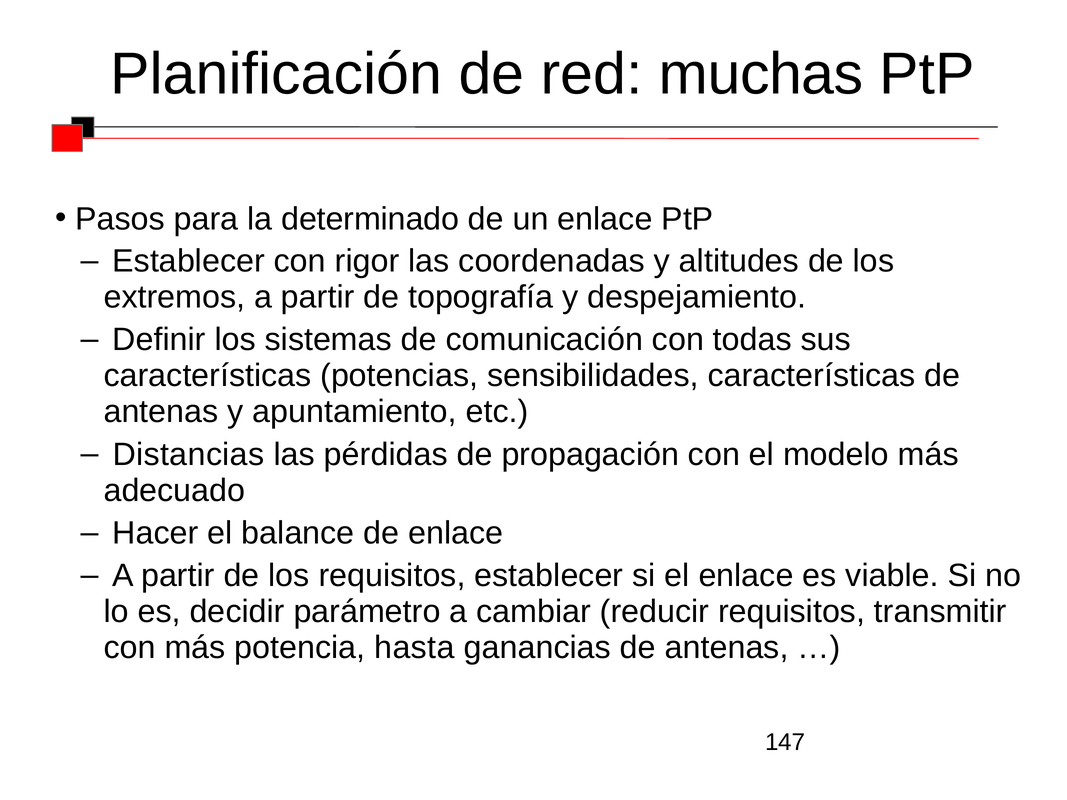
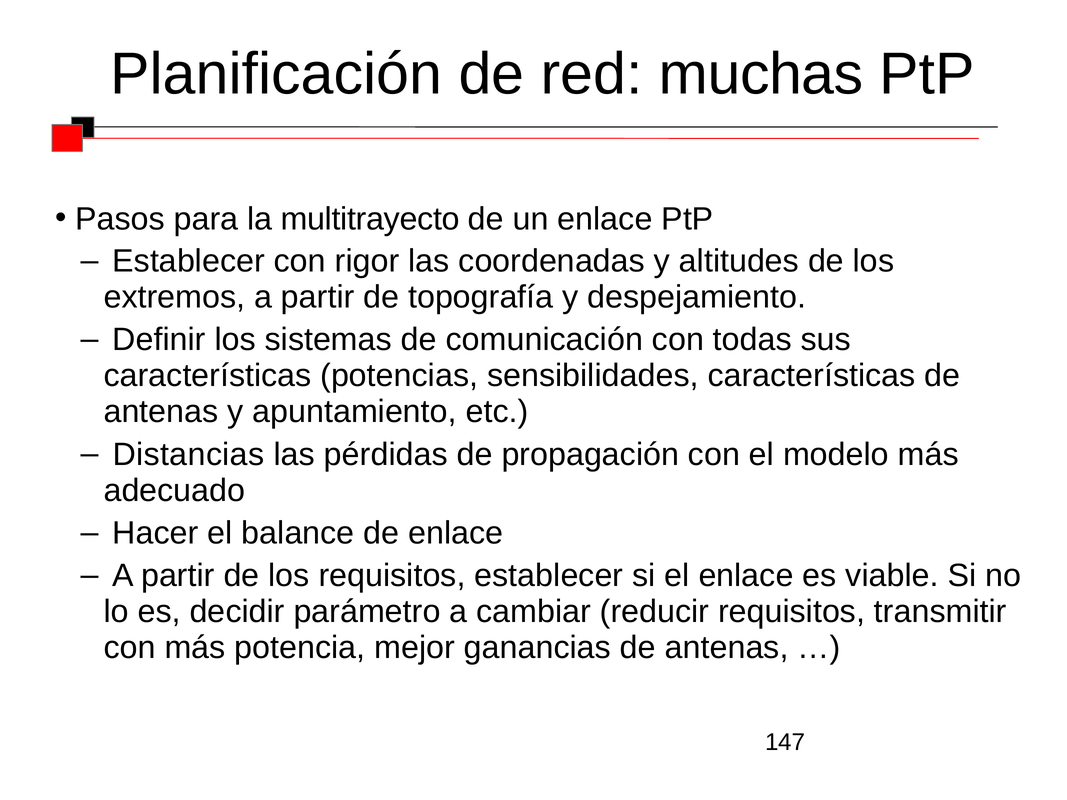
determinado: determinado -> multitrayecto (370, 219)
hasta: hasta -> mejor (415, 648)
